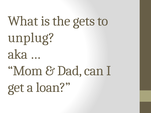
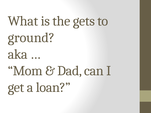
unplug: unplug -> ground (31, 38)
